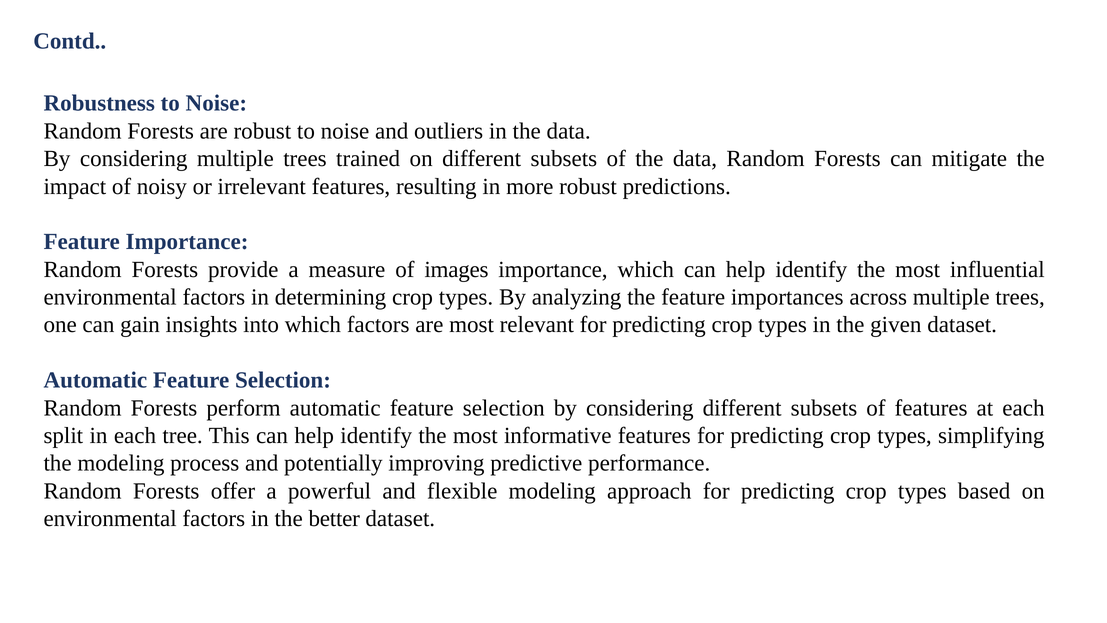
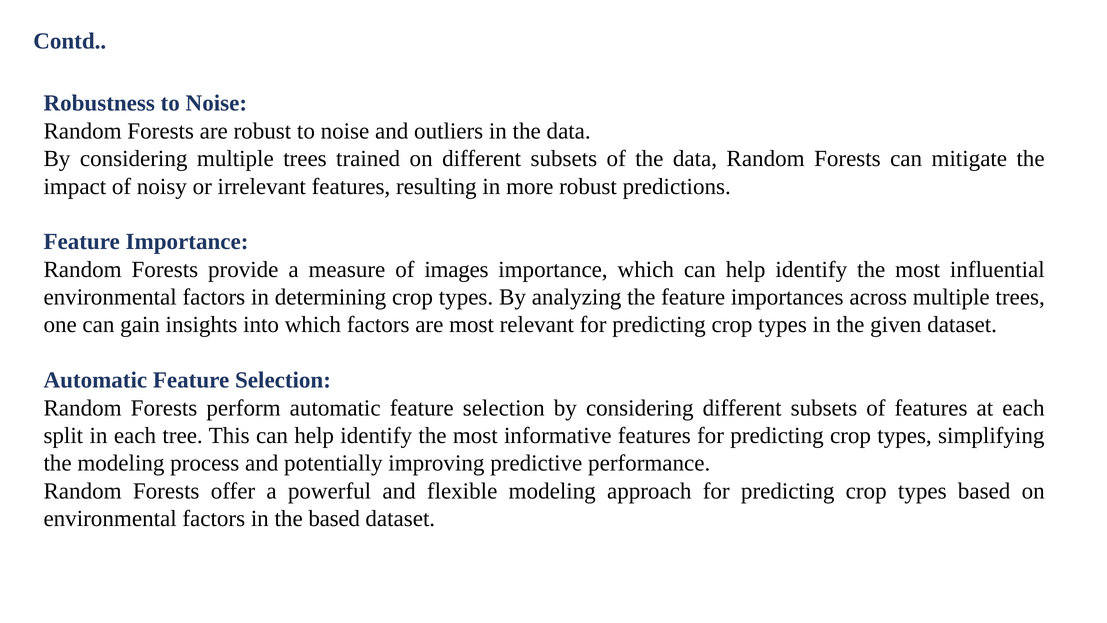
the better: better -> based (334, 518)
